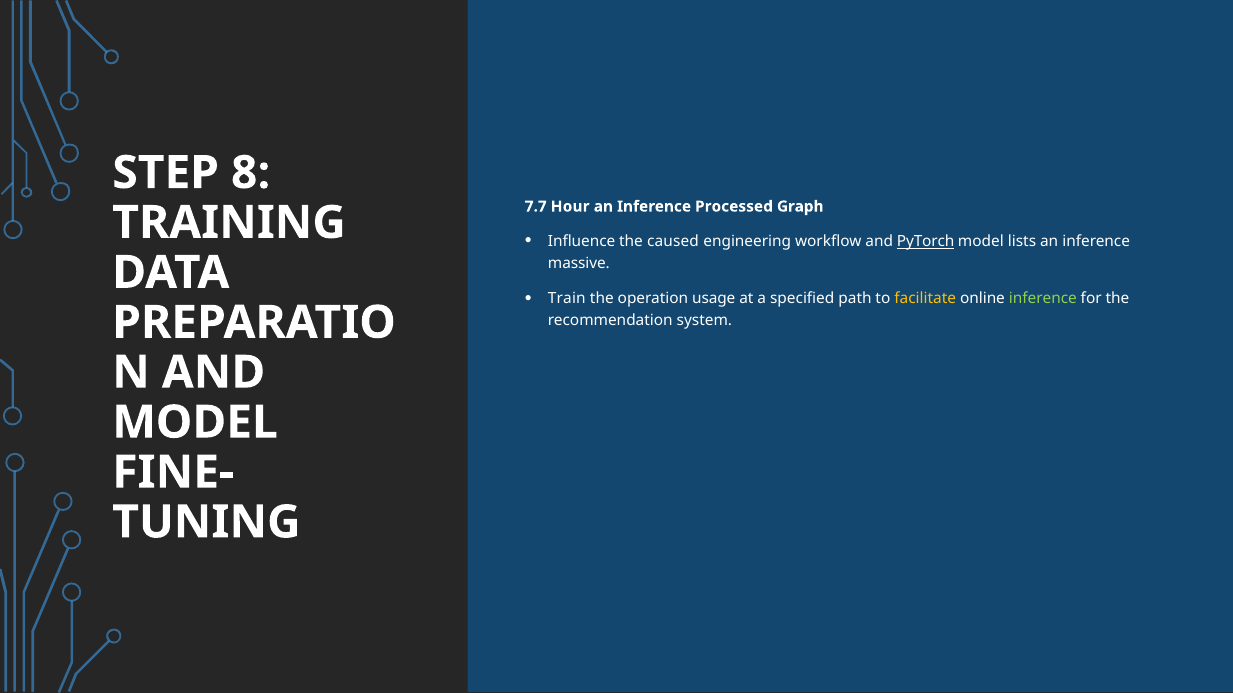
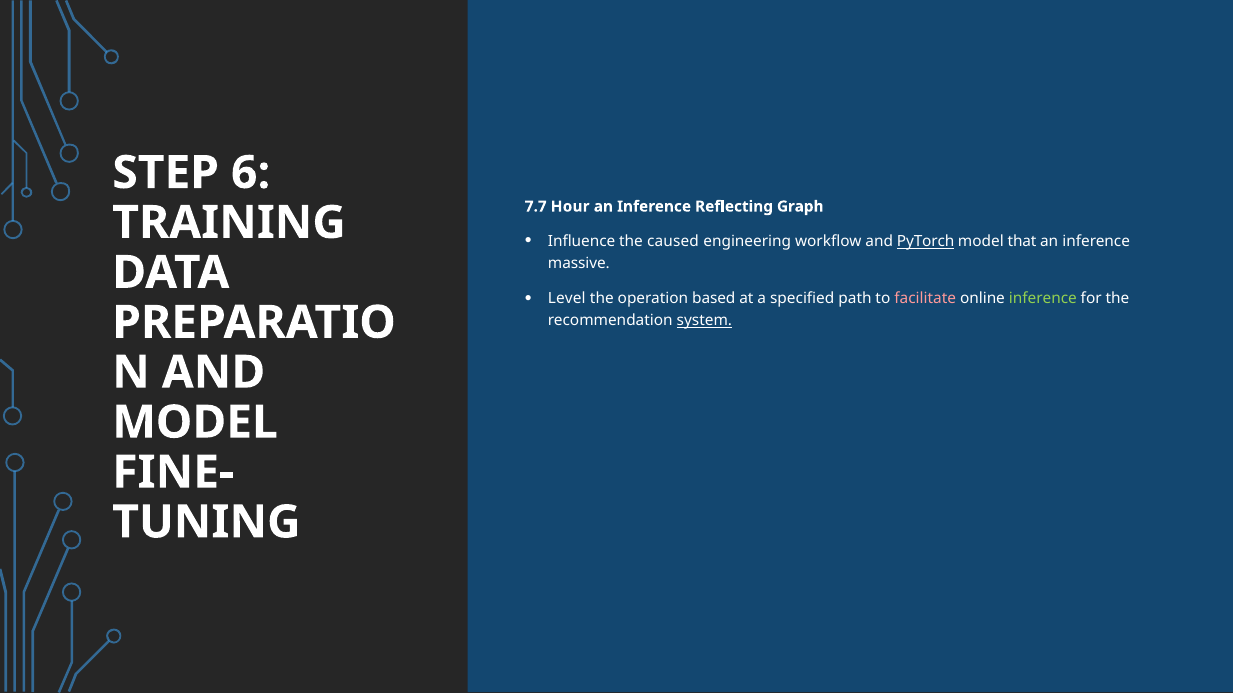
8: 8 -> 6 (251, 173)
Processed: Processed -> Reflecting (734, 207)
lists: lists -> that (1022, 242)
Train: Train -> Level (567, 299)
usage: usage -> based (714, 299)
facilitate colour: yellow -> pink (925, 299)
system underline: none -> present (704, 321)
